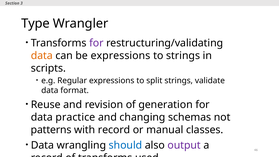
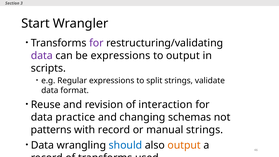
Type: Type -> Start (35, 23)
data colour: orange -> purple (42, 56)
to strings: strings -> output (183, 56)
generation: generation -> interaction (166, 105)
manual classes: classes -> strings (205, 130)
output colour: purple -> orange (184, 145)
